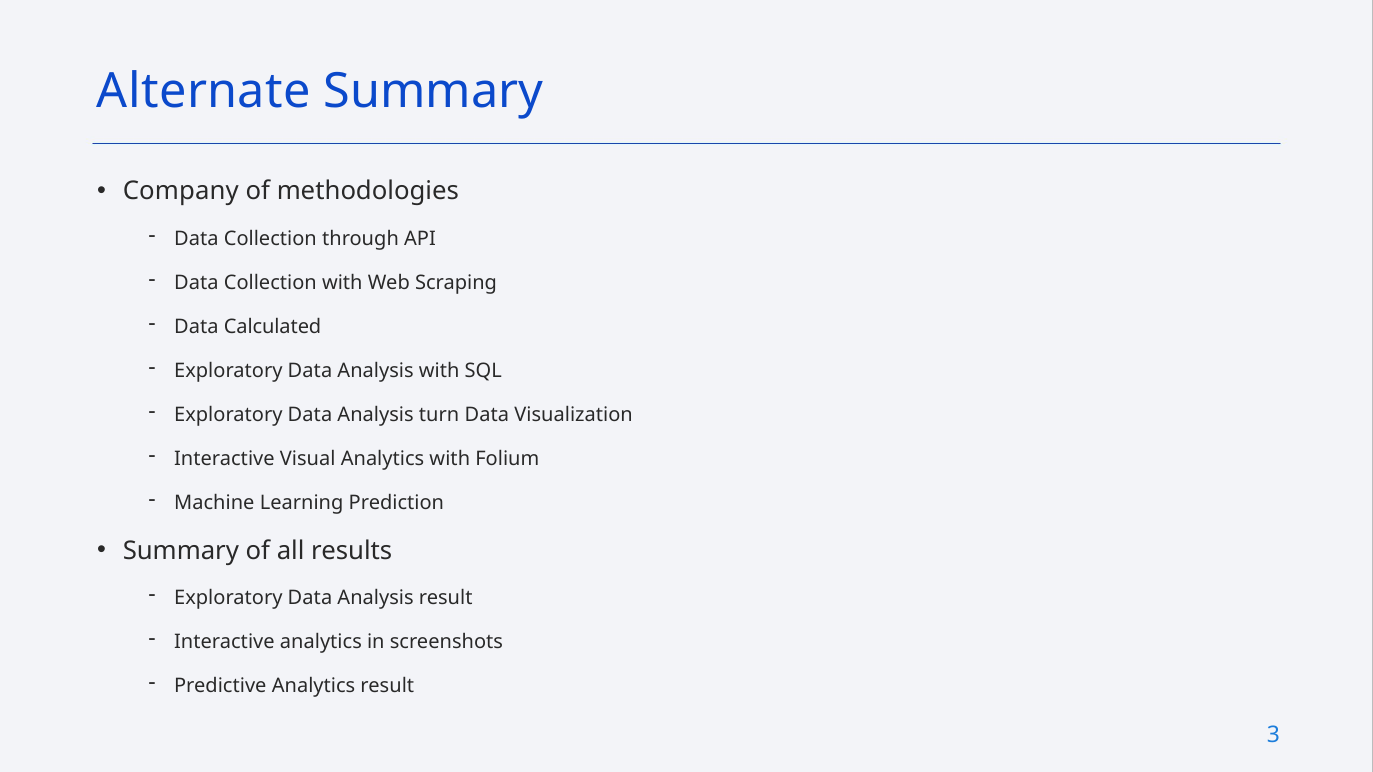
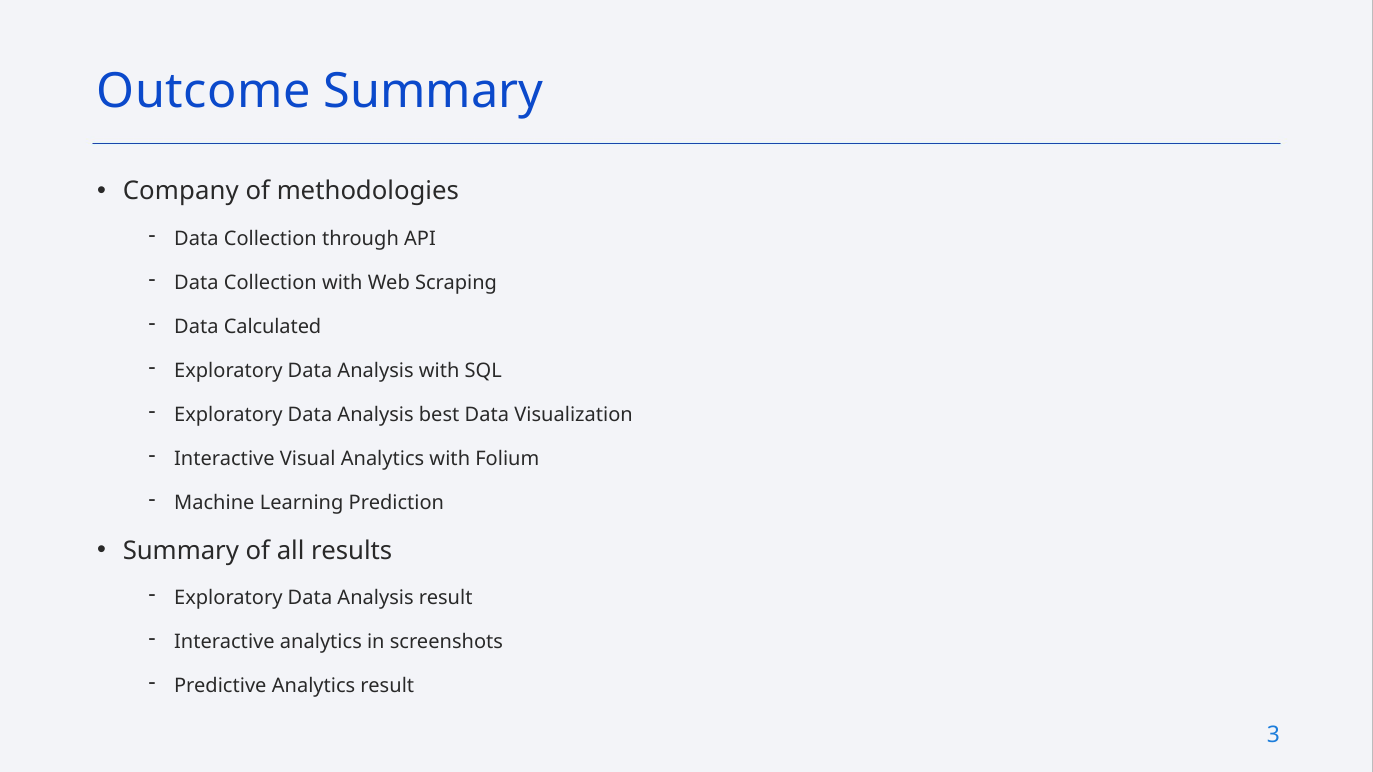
Alternate: Alternate -> Outcome (204, 92)
turn: turn -> best (439, 415)
